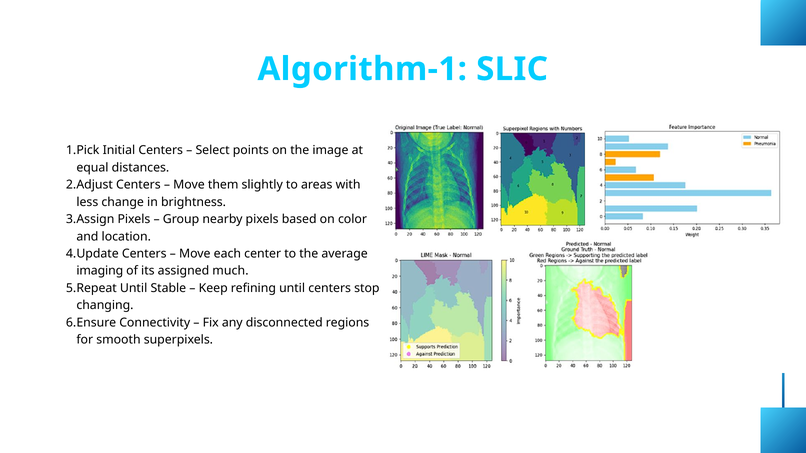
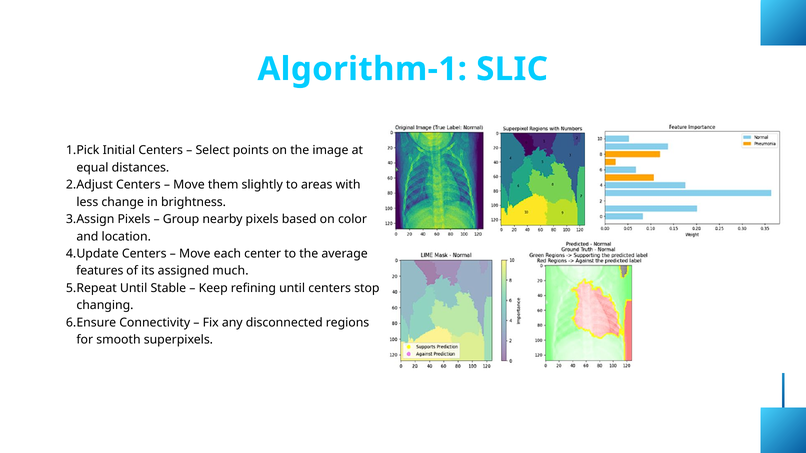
imaging: imaging -> features (100, 271)
